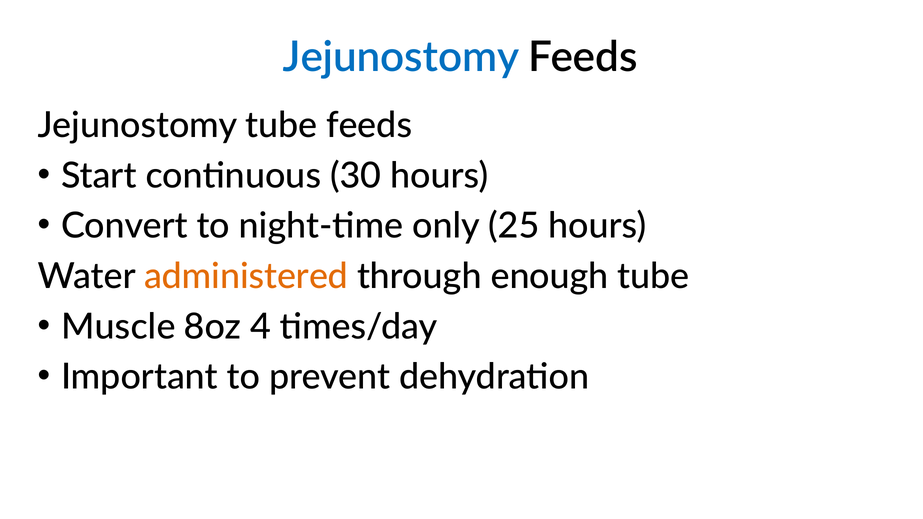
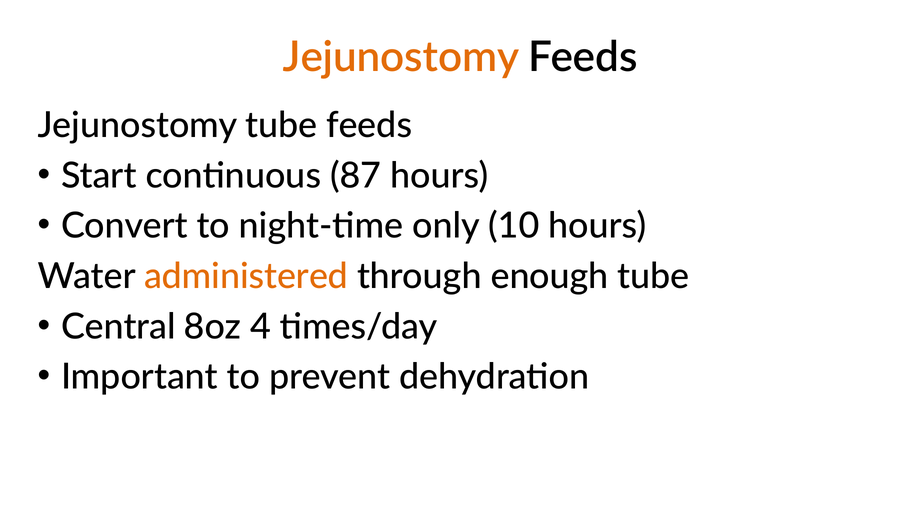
Jejunostomy colour: blue -> orange (401, 57)
30: 30 -> 87 (356, 176)
25: 25 -> 10 (514, 226)
Muscle: Muscle -> Central (118, 327)
